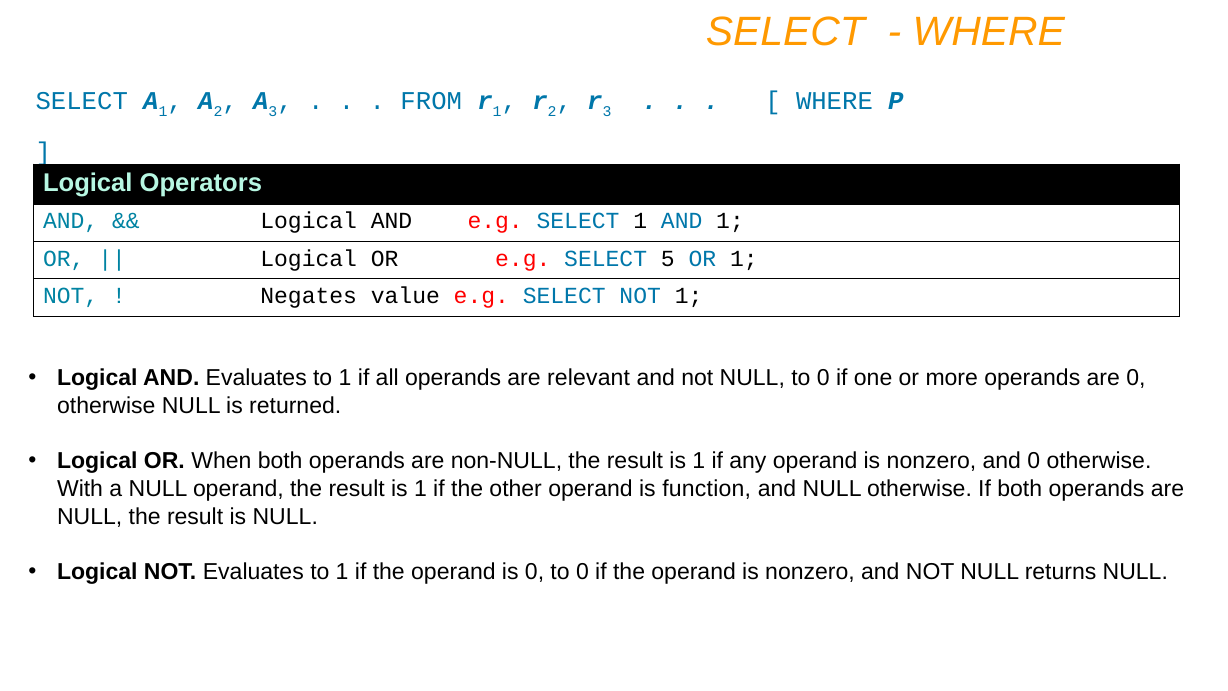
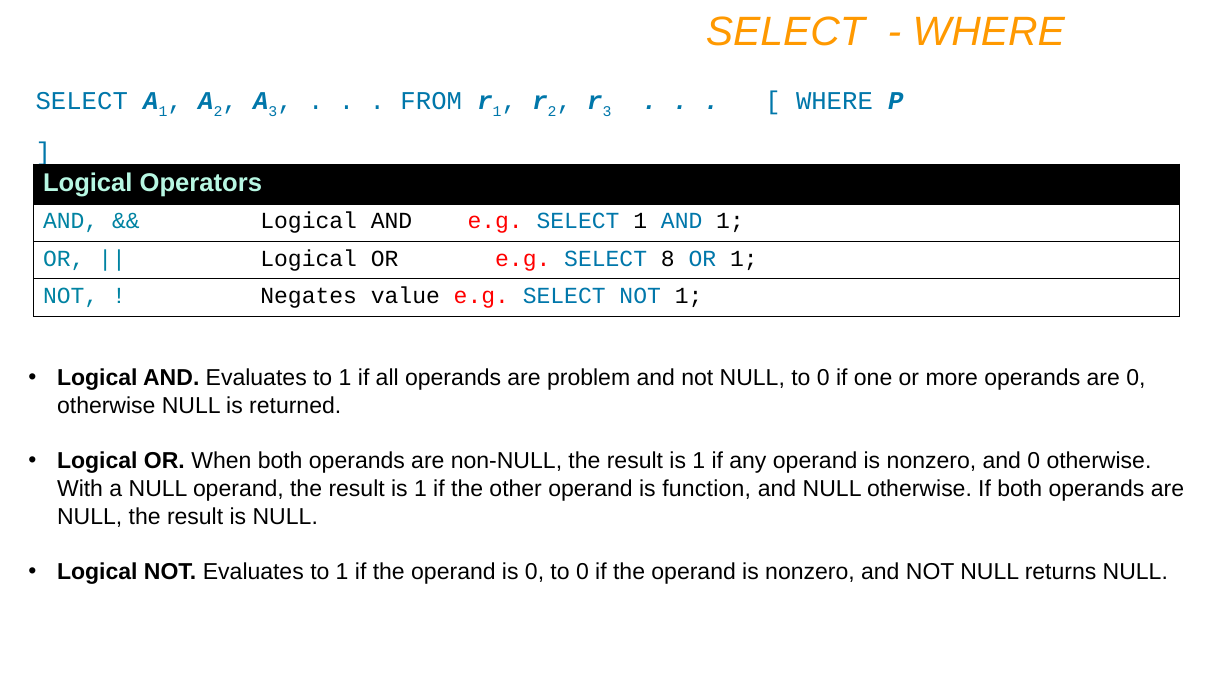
5: 5 -> 8 (668, 259)
relevant: relevant -> problem (589, 378)
